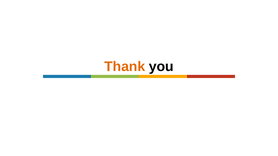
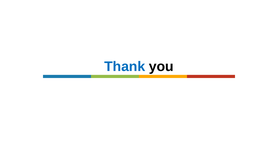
Thank colour: orange -> blue (125, 67)
